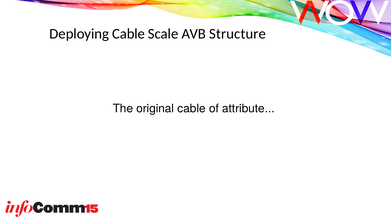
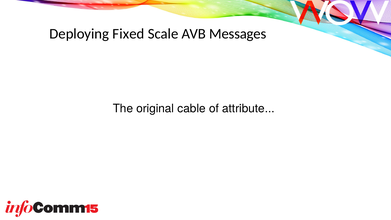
Deploying Cable: Cable -> Fixed (128, 34)
Structure: Structure -> Messages (238, 34)
